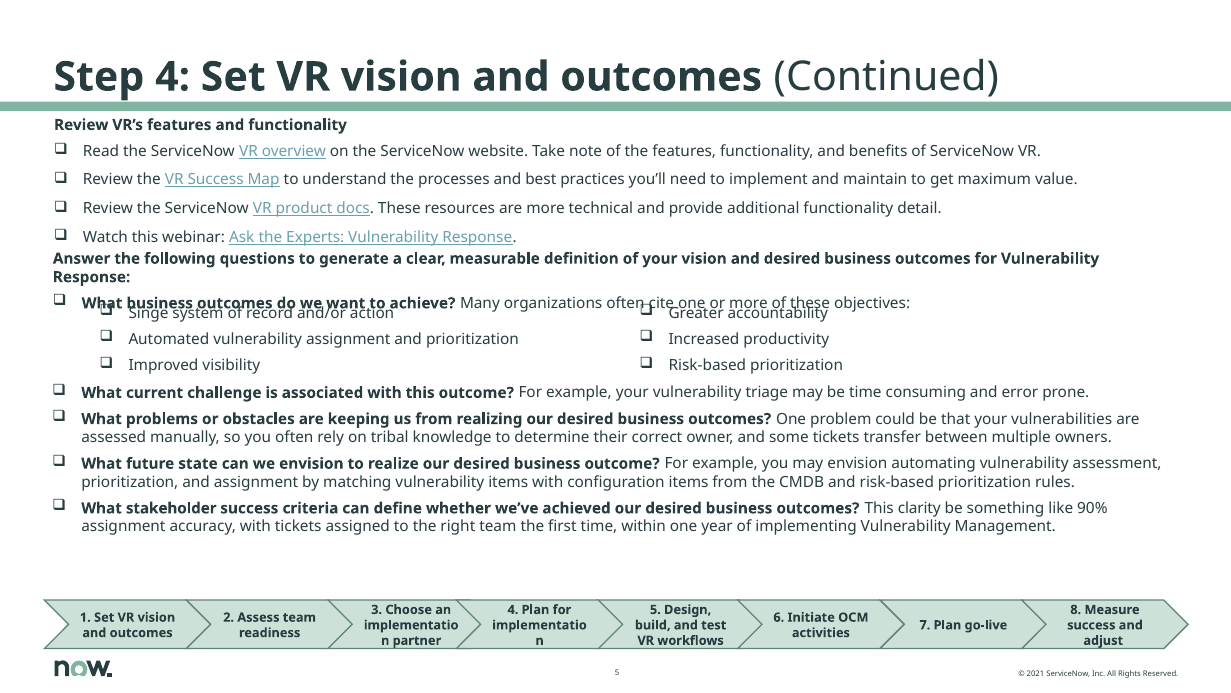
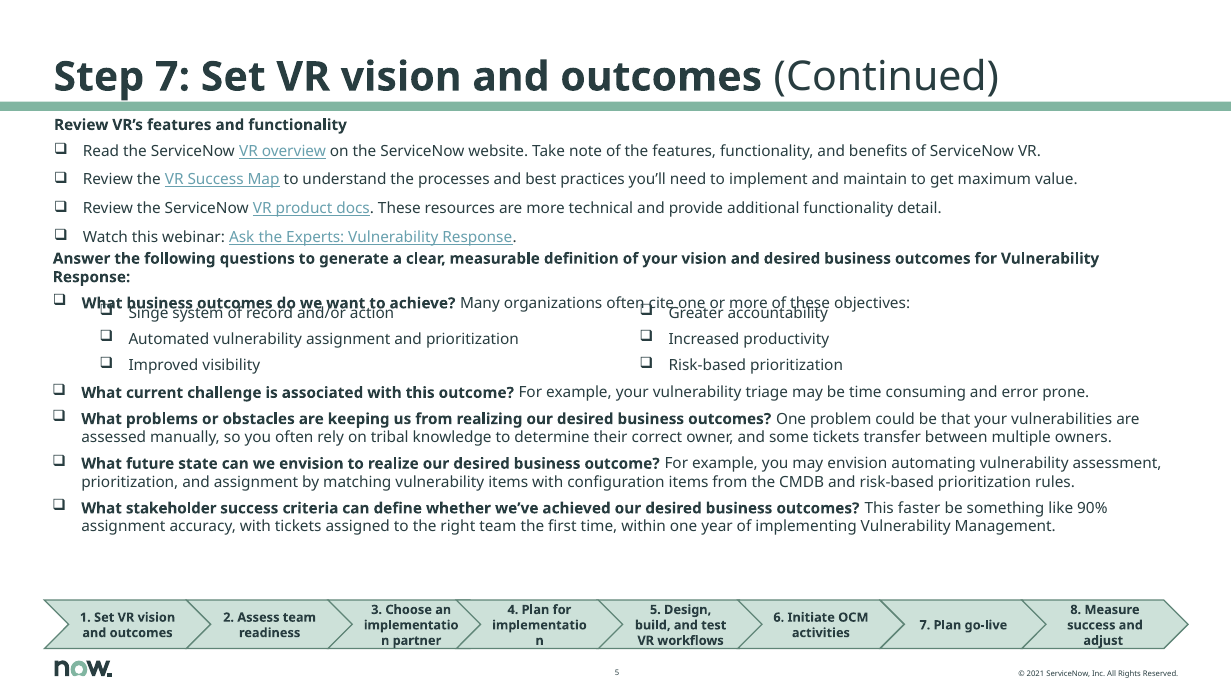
Step 4: 4 -> 7 (173, 77)
clarity: clarity -> faster (919, 508)
